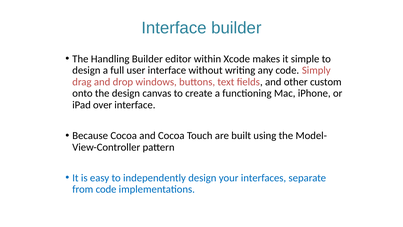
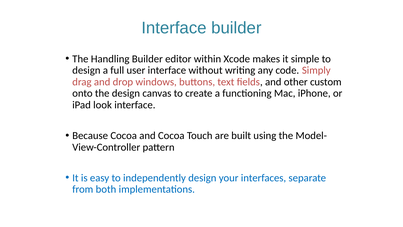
over: over -> look (103, 105)
from code: code -> both (106, 189)
